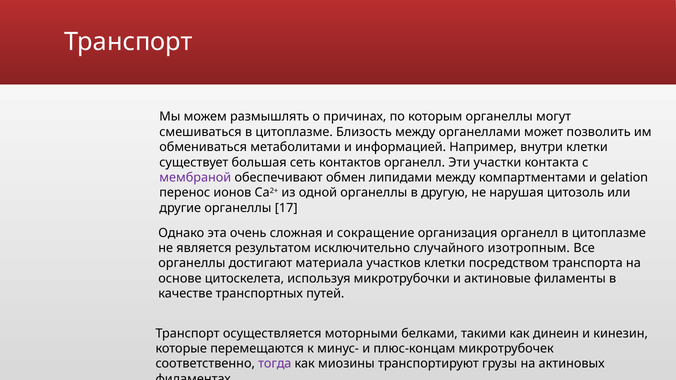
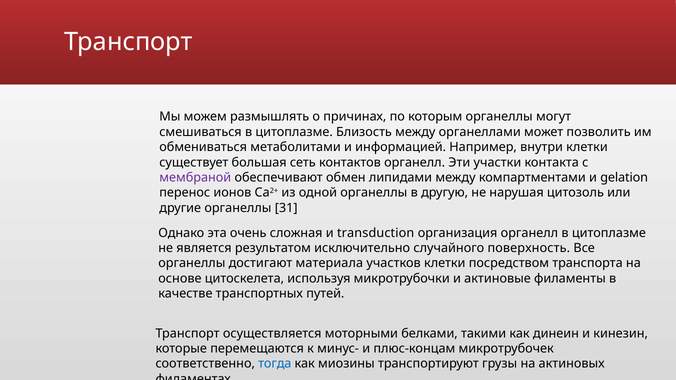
17: 17 -> 31 (286, 208)
сокращение: сокращение -> transduction (376, 233)
изотропным: изотропным -> поверхность (529, 248)
тогда colour: purple -> blue (275, 364)
